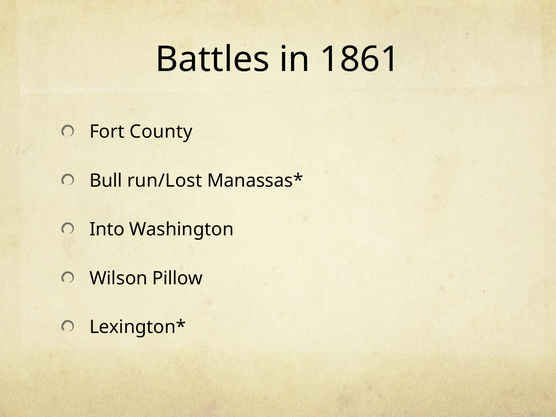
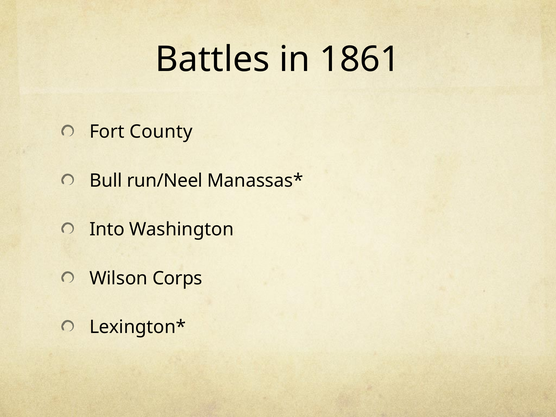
run/Lost: run/Lost -> run/Neel (165, 181)
Pillow: Pillow -> Corps (177, 278)
